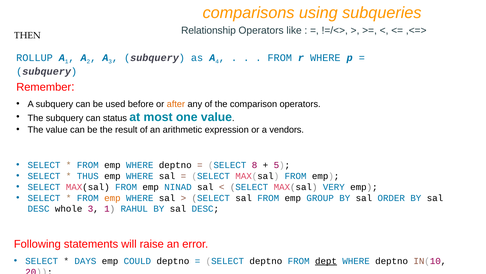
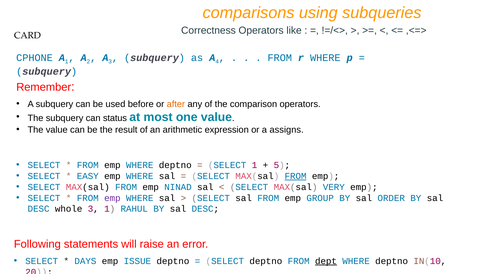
Relationship: Relationship -> Correctness (208, 30)
THEN: THEN -> CARD (27, 35)
ROLLUP: ROLLUP -> CPHONE (35, 58)
vendors: vendors -> assigns (287, 129)
SELECT 8: 8 -> 1 (255, 165)
THUS: THUS -> EASY (88, 176)
FROM underline: none -> present (296, 176)
emp colour: orange -> purple (112, 198)
COULD: COULD -> ISSUE (137, 260)
